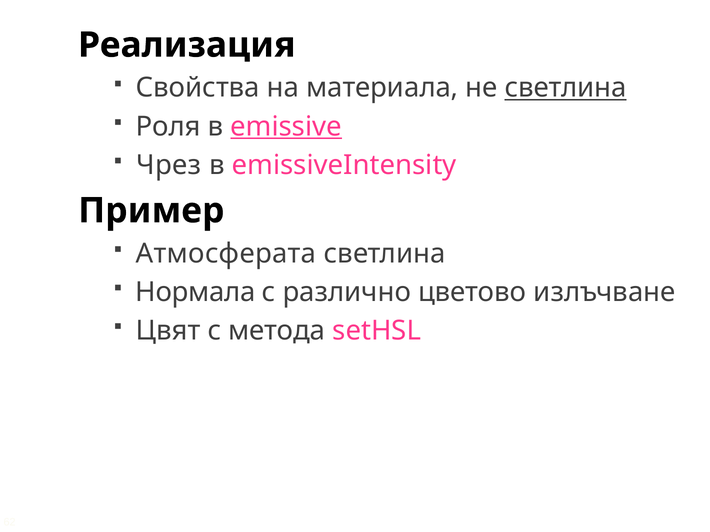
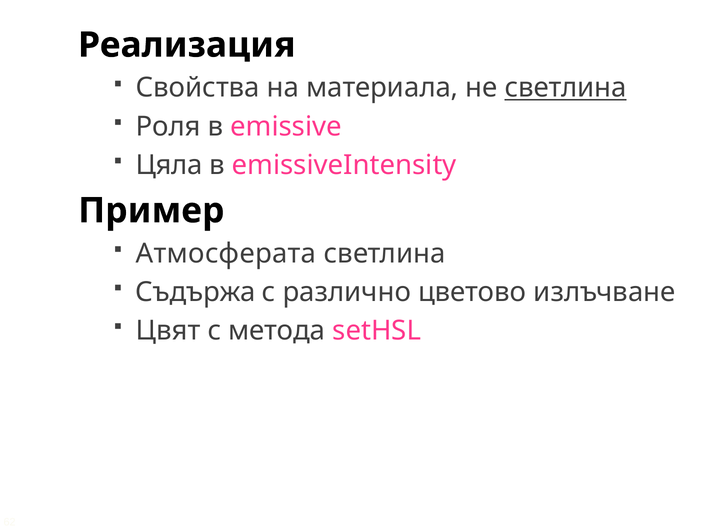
emissive underline: present -> none (286, 127)
Чрез: Чрез -> Цяла (169, 165)
Нормала: Нормала -> Съдържа (195, 292)
